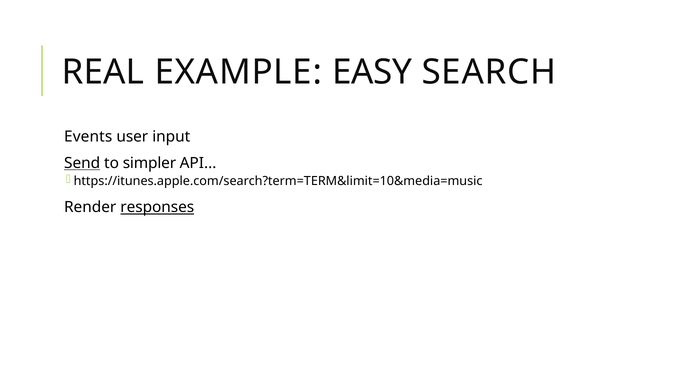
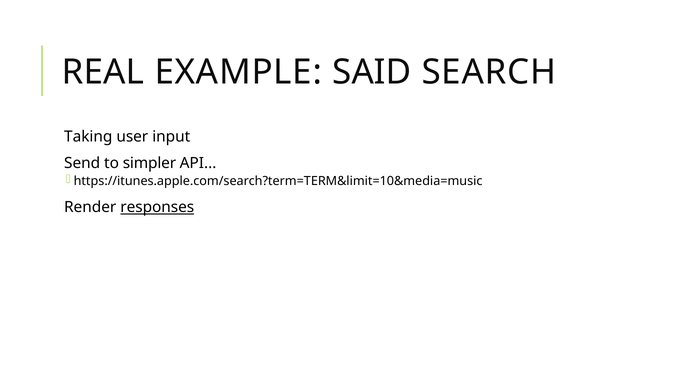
EASY: EASY -> SAID (372, 72)
Events: Events -> Taking (88, 137)
Send underline: present -> none (82, 163)
